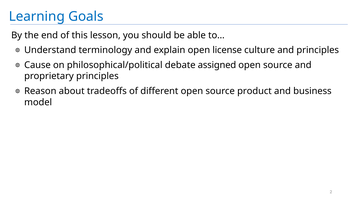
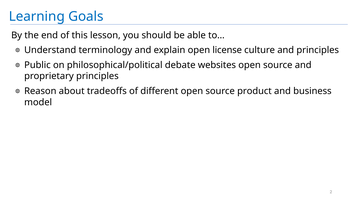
Cause: Cause -> Public (37, 65)
assigned: assigned -> websites (217, 65)
